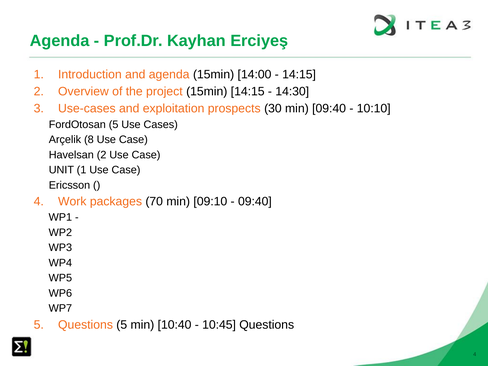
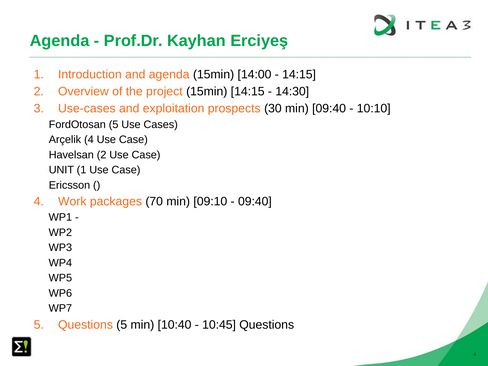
Arçelik 8: 8 -> 4 (89, 140)
